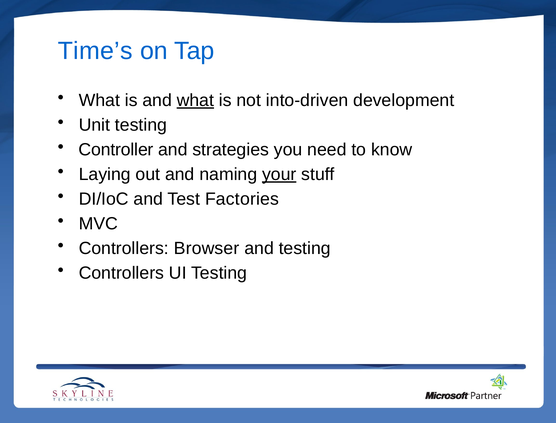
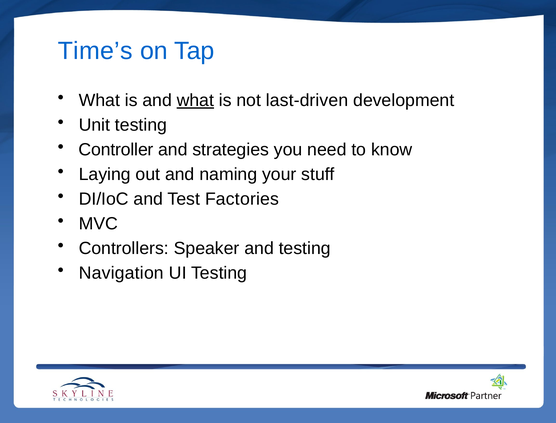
into-driven: into-driven -> last-driven (307, 101)
your underline: present -> none (279, 175)
Browser: Browser -> Speaker (207, 249)
Controllers: Controllers -> Navigation (121, 274)
